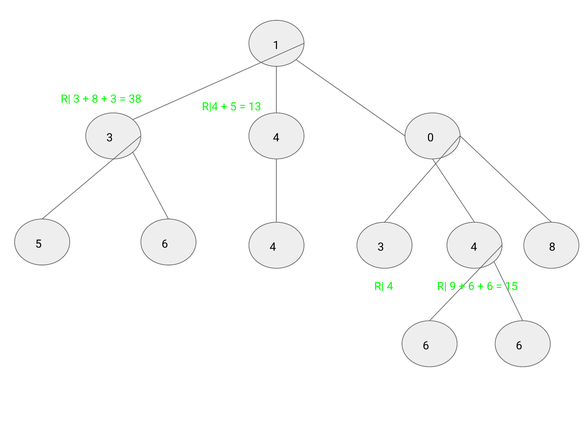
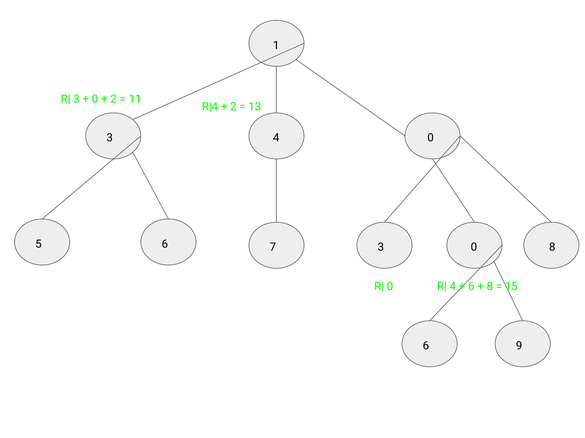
8: 8 -> 0 (95, 99)
3: 3 -> 2 (114, 99)
38: 38 -> 11 (135, 99)
5: 5 -> 2 (233, 107)
6 4: 4 -> 7 (273, 248)
3 4: 4 -> 0 (474, 248)
4: 4 -> 0 (390, 287)
9: 9 -> 4 (453, 287)
6: 6 -> 8 (490, 287)
6 6: 6 -> 9 (519, 346)
